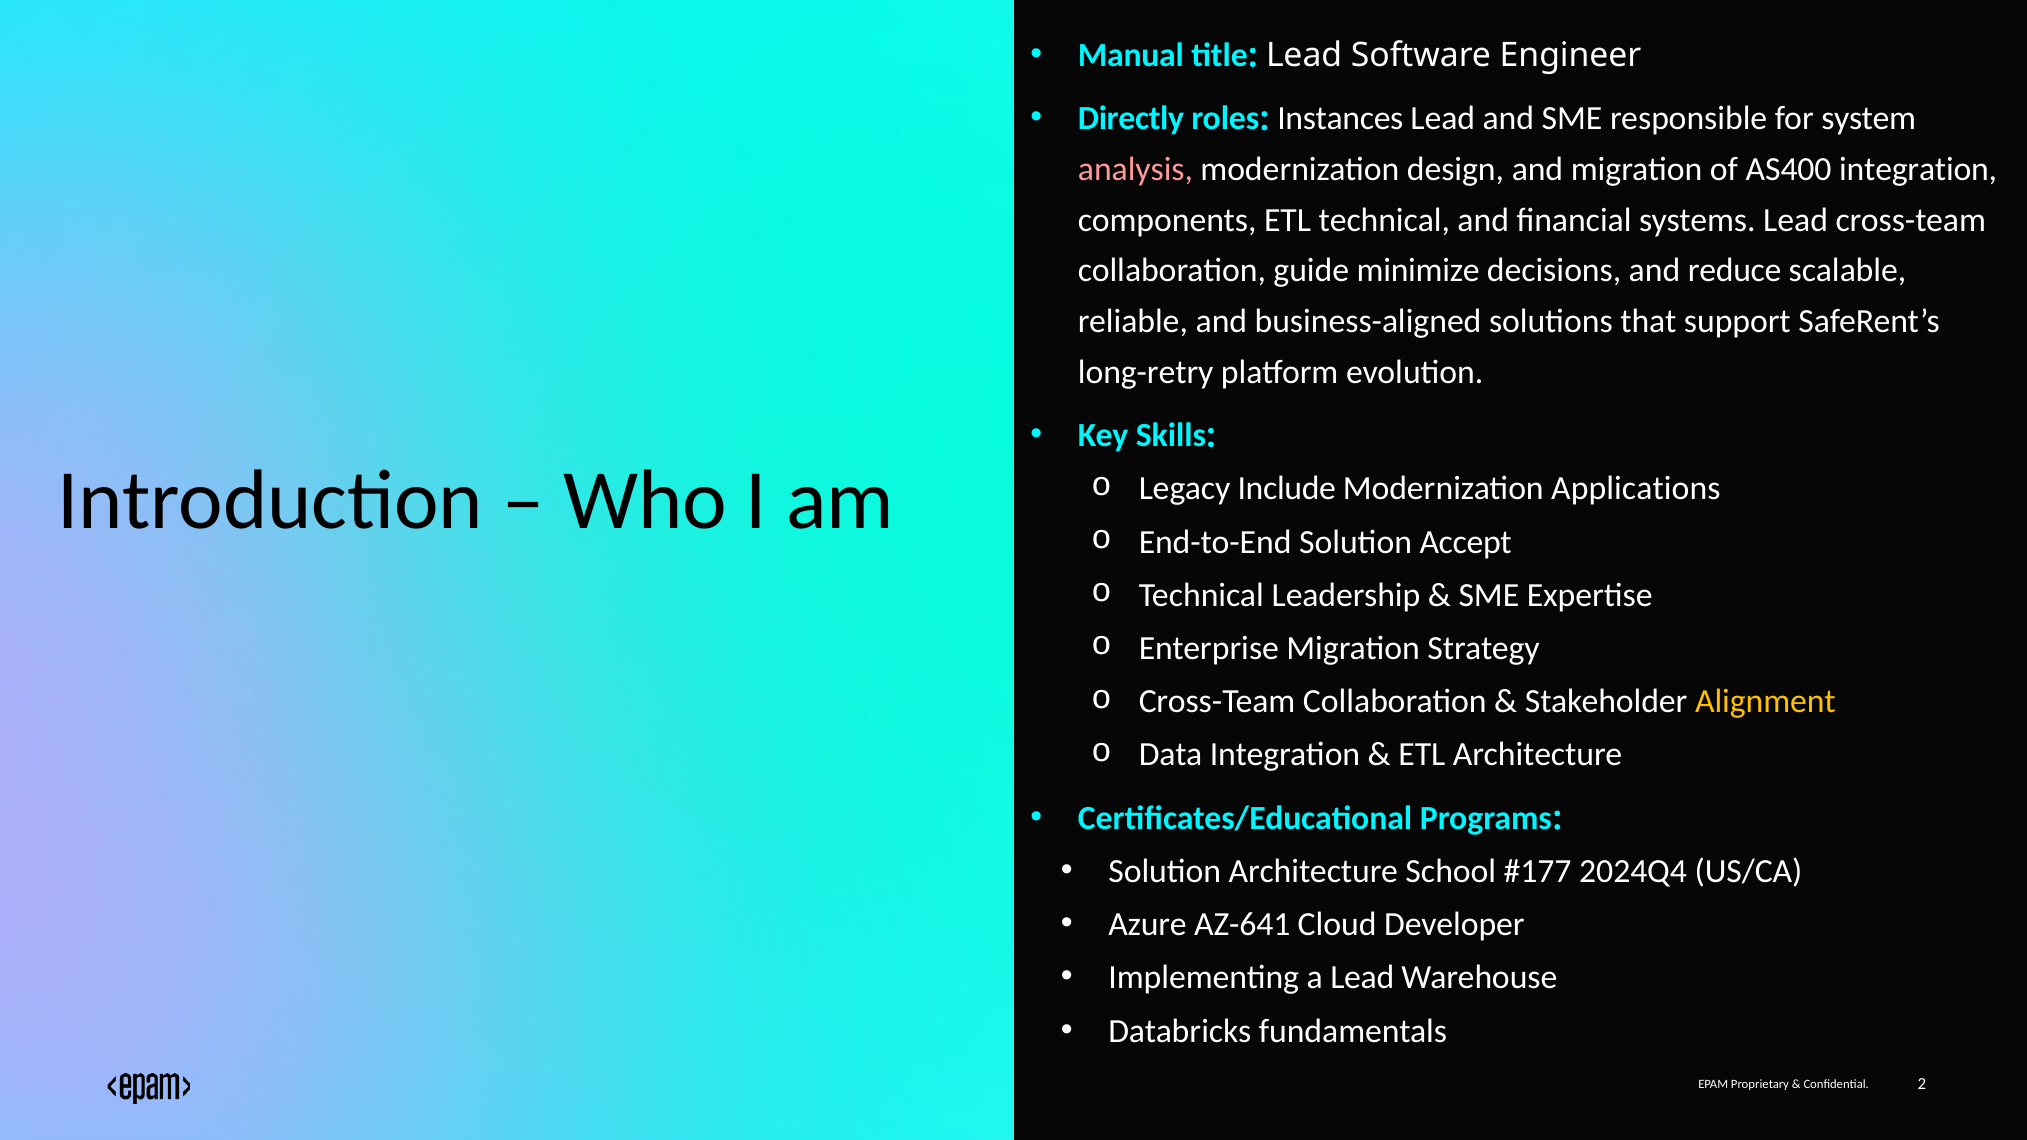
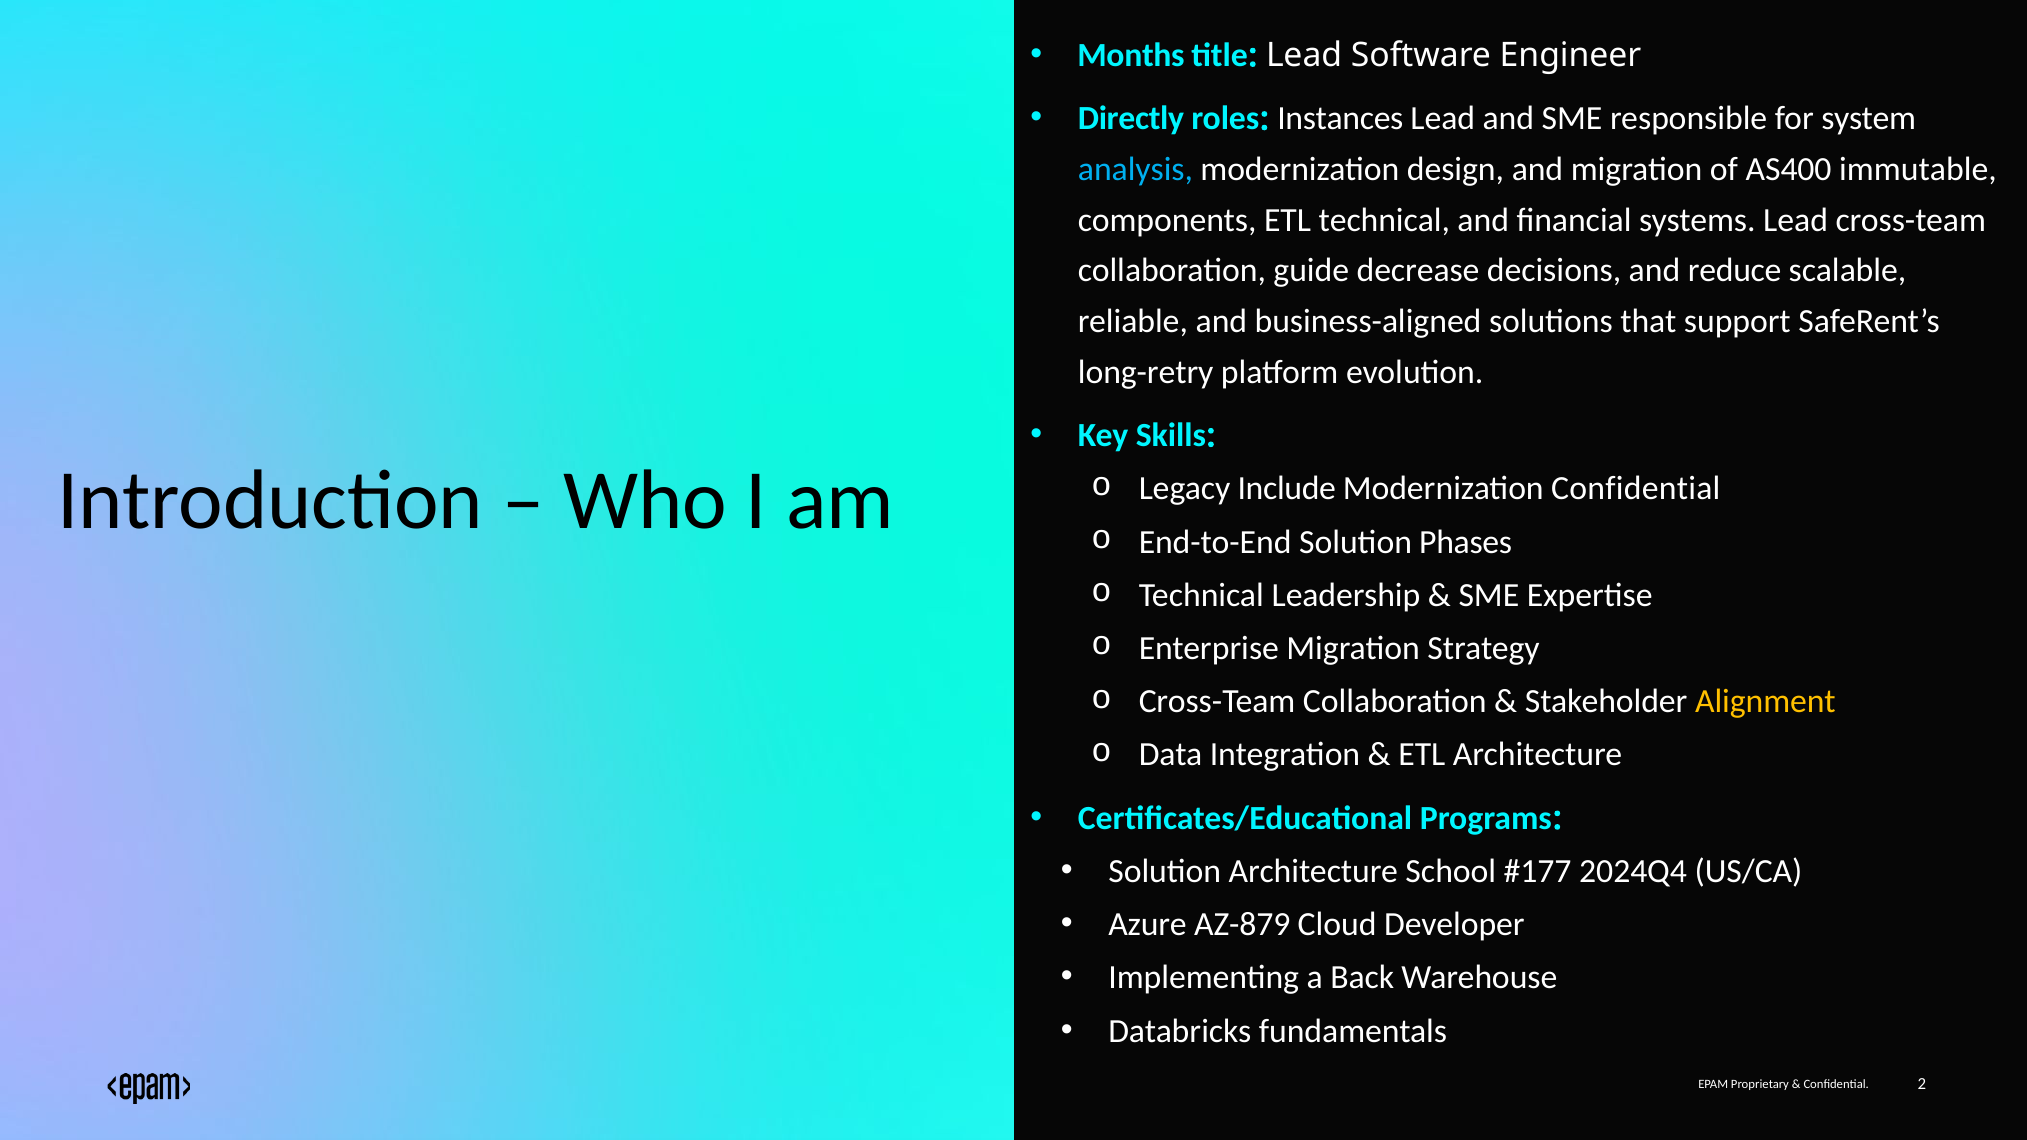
Manual: Manual -> Months (1131, 55)
analysis colour: pink -> light blue (1135, 169)
AS400 integration: integration -> immutable (1918, 169)
minimize: minimize -> decrease (1418, 271)
Modernization Applications: Applications -> Confidential (1636, 489)
Accept: Accept -> Phases (1466, 542)
AZ-641: AZ-641 -> AZ-879 (1242, 925)
a Lead: Lead -> Back (1362, 978)
